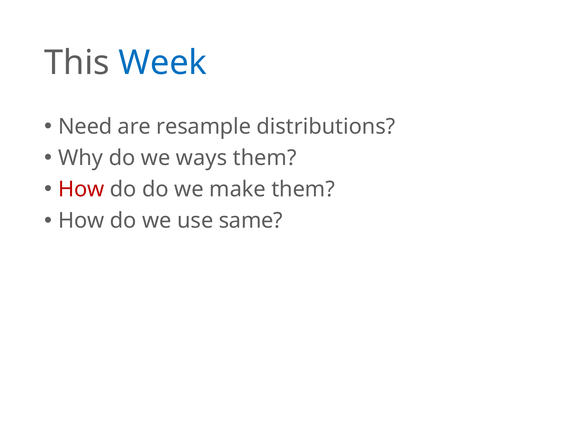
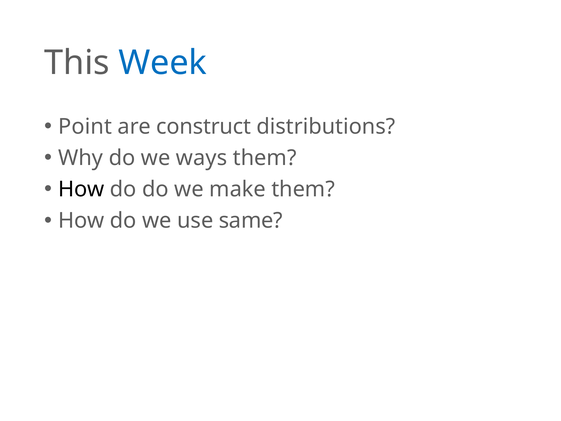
Need: Need -> Point (85, 126)
resample: resample -> construct (204, 126)
How colour: red -> black (81, 189)
